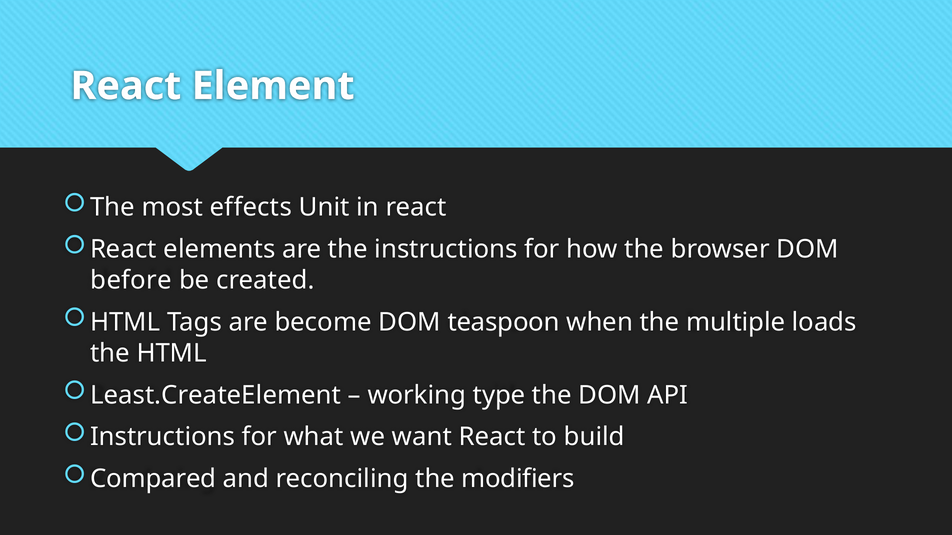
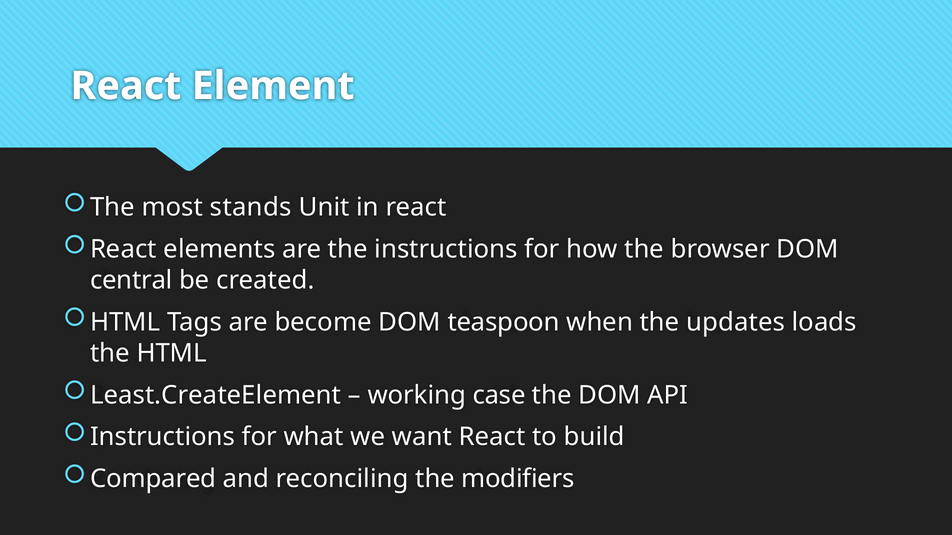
effects: effects -> stands (251, 207)
before: before -> central (131, 280)
multiple: multiple -> updates (736, 322)
type: type -> case (499, 395)
